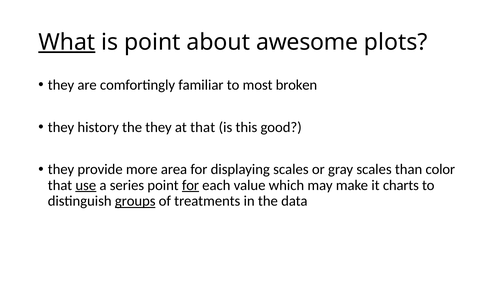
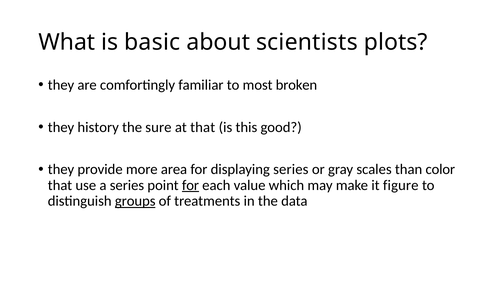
What underline: present -> none (67, 42)
is point: point -> basic (152, 42)
awesome: awesome -> scientists (307, 42)
the they: they -> sure (158, 127)
displaying scales: scales -> series (291, 169)
use underline: present -> none (86, 185)
charts: charts -> figure (401, 185)
